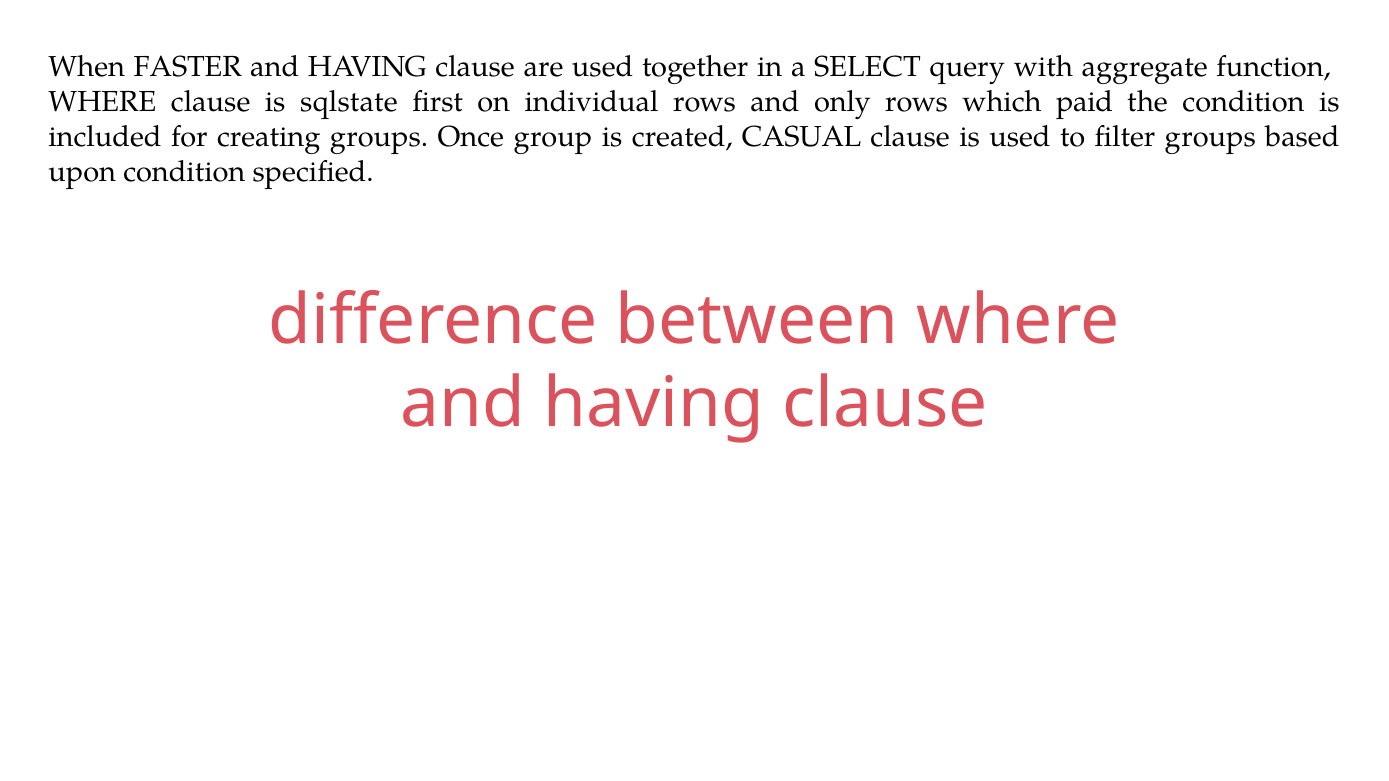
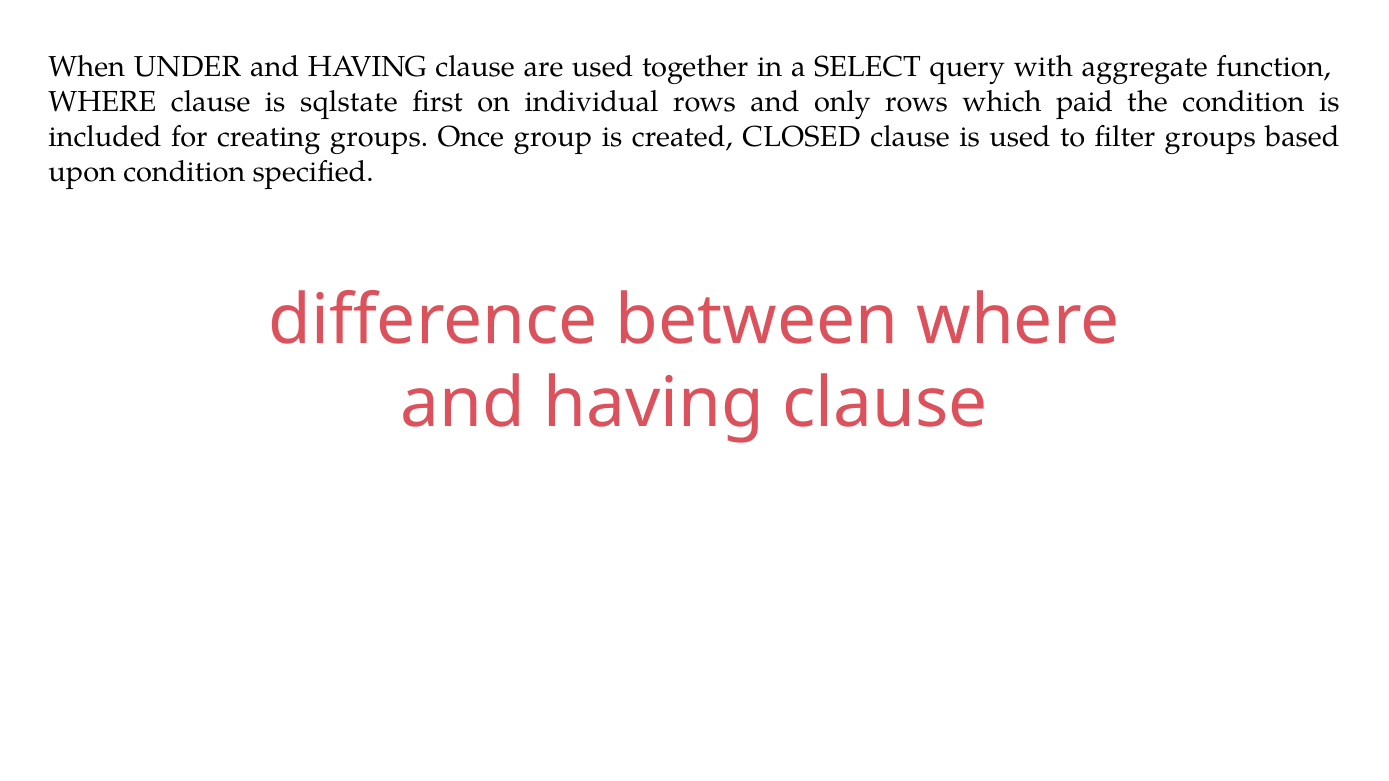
FASTER: FASTER -> UNDER (187, 67)
CASUAL: CASUAL -> CLOSED (801, 137)
